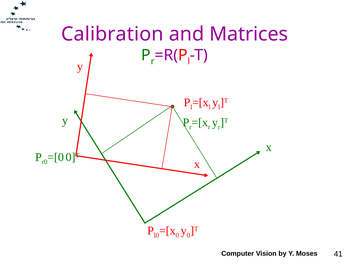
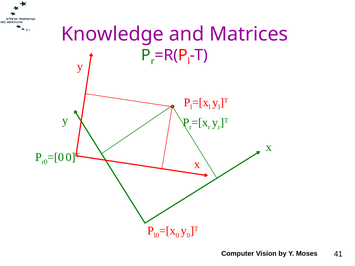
Calibration: Calibration -> Knowledge (112, 34)
